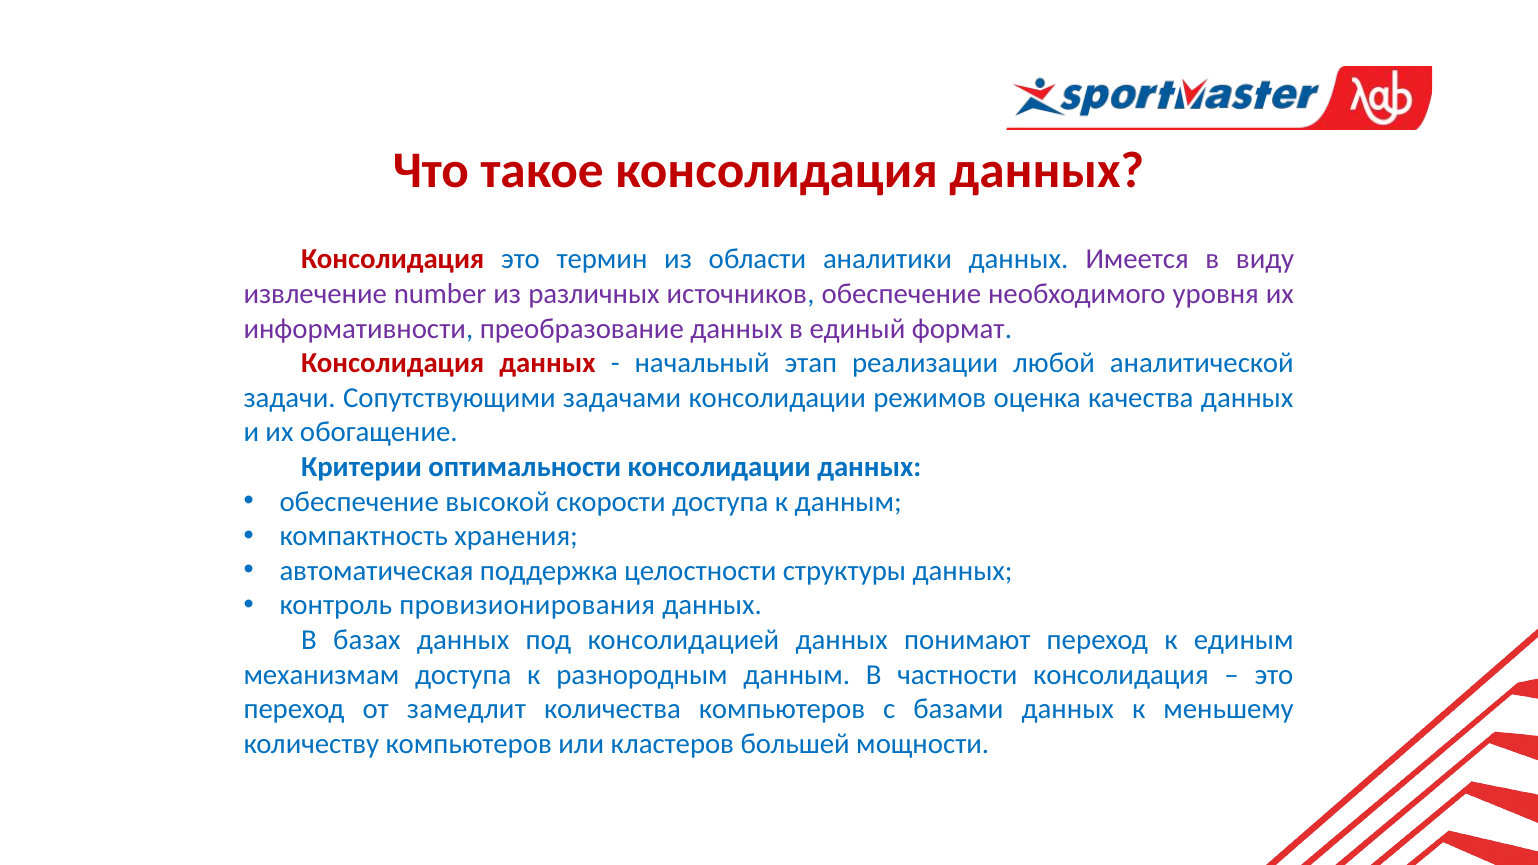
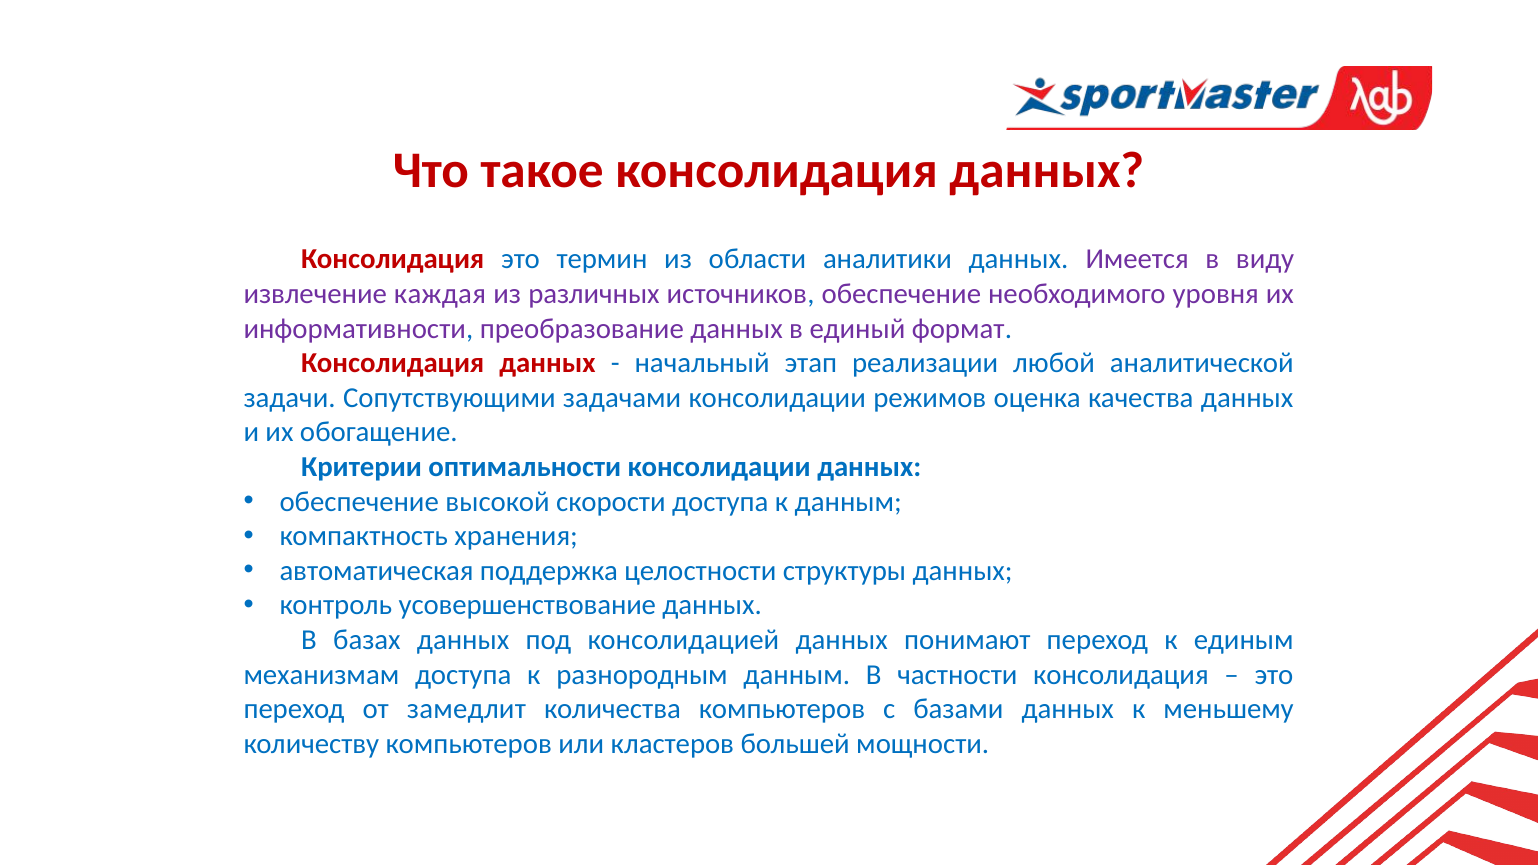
number: number -> каждая (440, 294)
провизионирования: провизионирования -> усовершенствование (527, 606)
